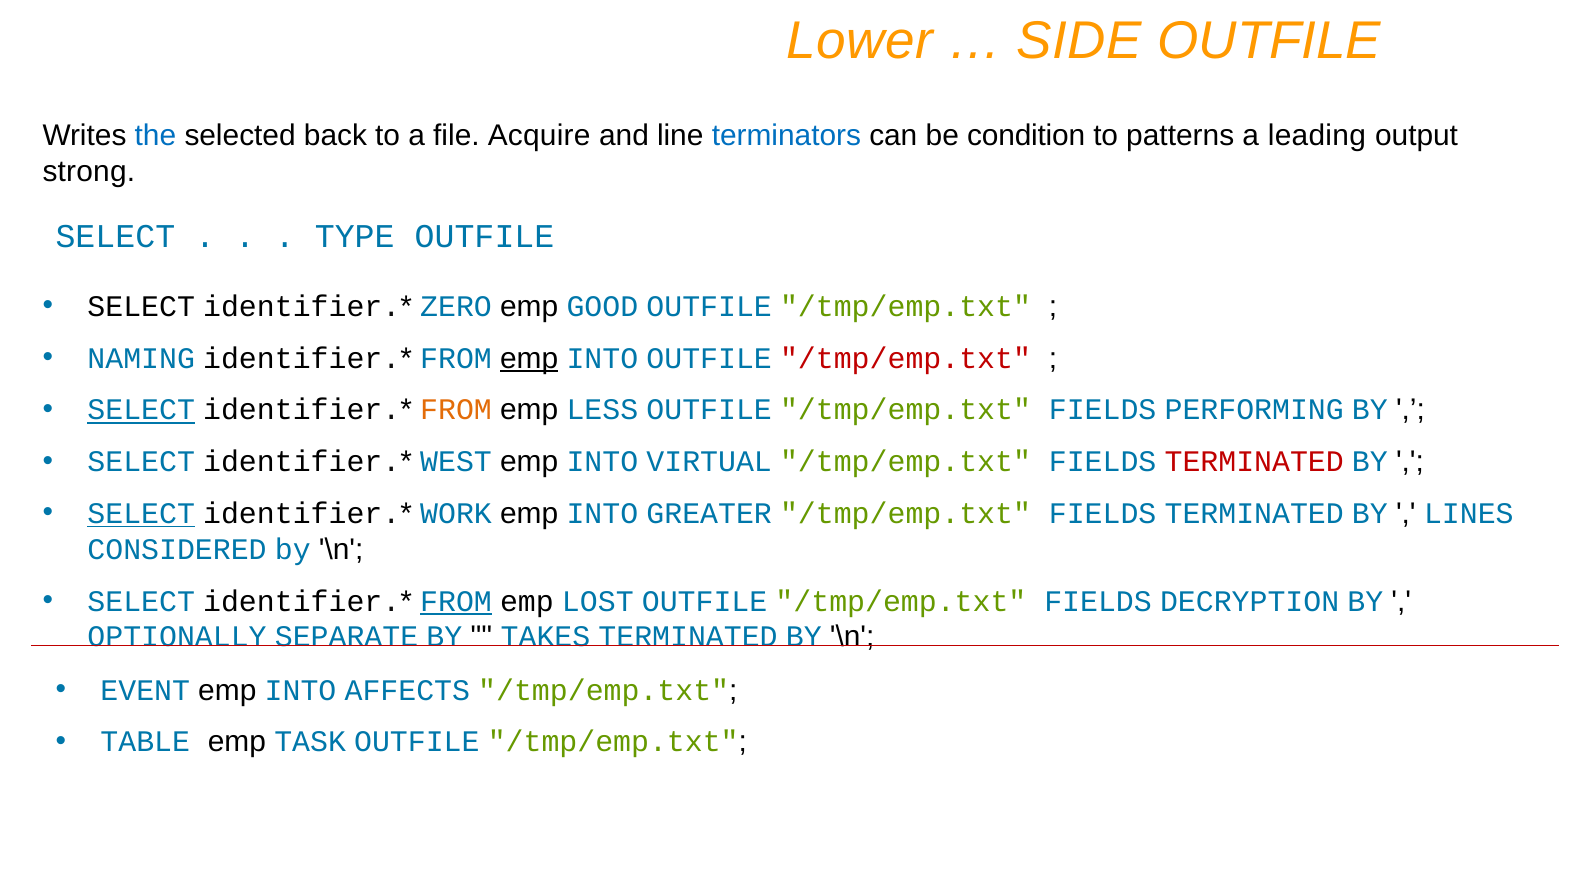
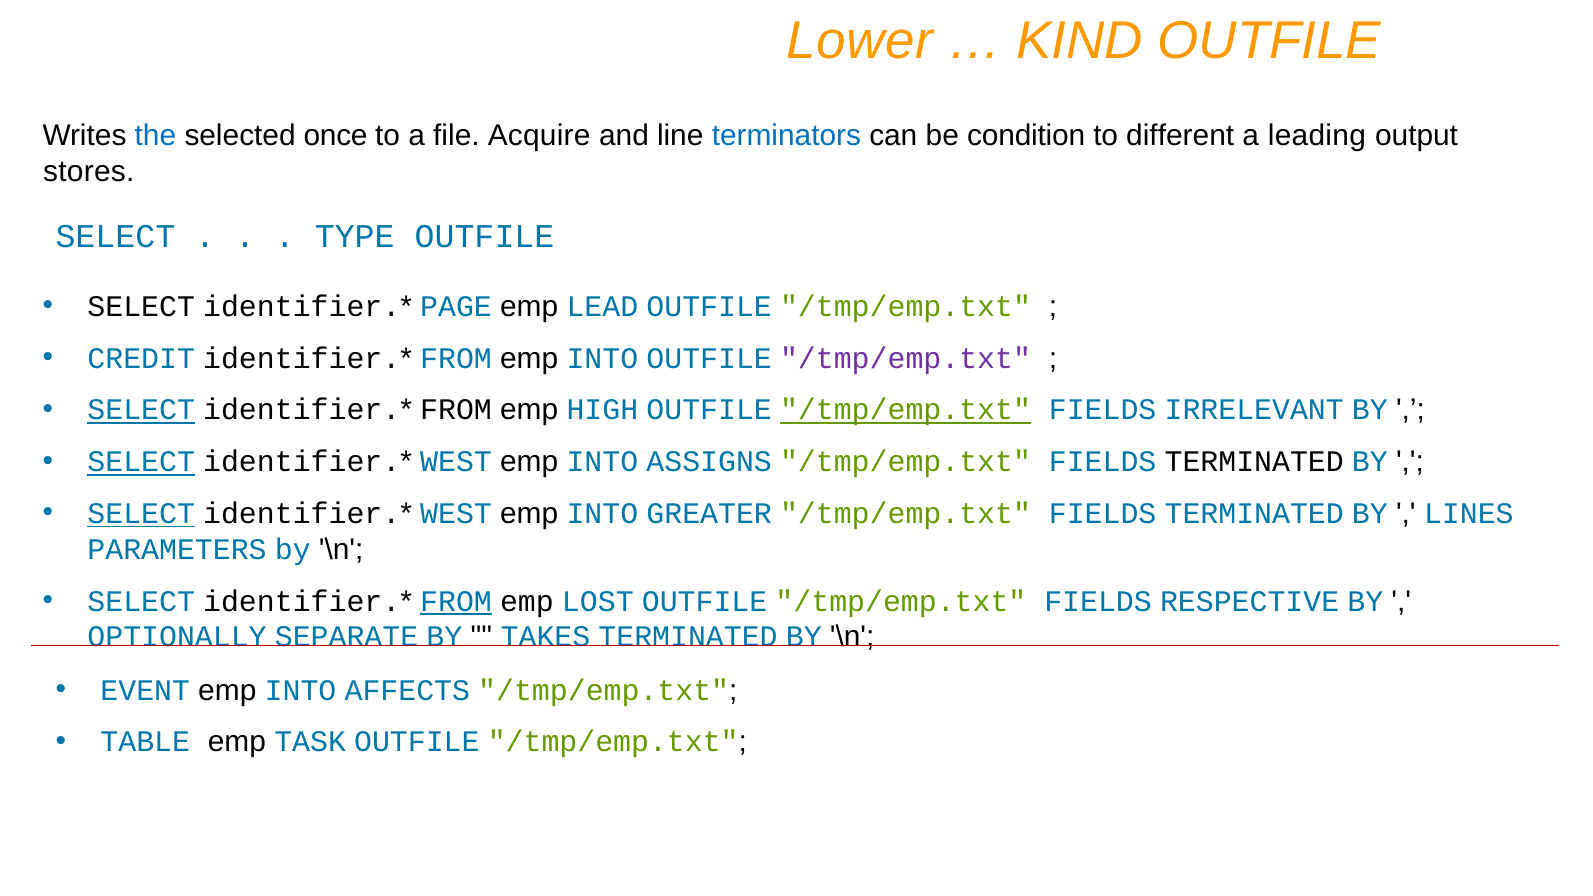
SIDE: SIDE -> KIND (1080, 41)
back: back -> once (336, 135)
patterns: patterns -> different (1180, 135)
strong: strong -> stores (89, 171)
ZERO: ZERO -> PAGE (456, 307)
GOOD: GOOD -> LEAD (602, 307)
NAMING: NAMING -> CREDIT (141, 358)
emp underline: present -> none (529, 358)
/tmp/emp.txt colour: red -> purple (906, 358)
FROM colour: orange -> black (456, 410)
LESS: LESS -> HIGH (602, 410)
/tmp/emp.txt underline: none -> present (906, 410)
PERFORMING: PERFORMING -> IRRELEVANT (1254, 410)
SELECT underline: none -> present (141, 462)
VIRTUAL: VIRTUAL -> ASSIGNS (709, 462)
TERMINATED colour: red -> black (1254, 462)
WORK: WORK -> WEST (456, 514)
CONSIDERED: CONSIDERED -> PARAMETERS (177, 549)
DECRYPTION: DECRYPTION -> RESPECTIVE (1250, 601)
